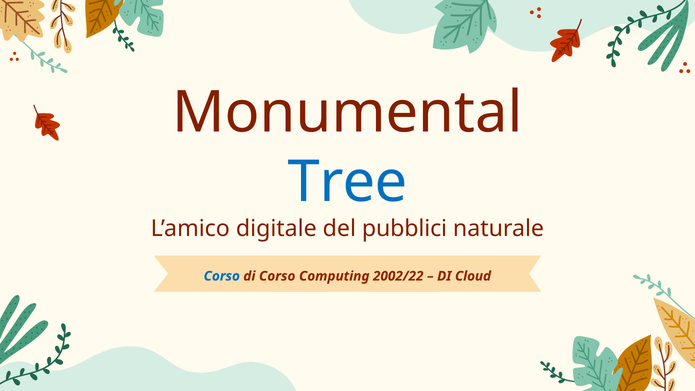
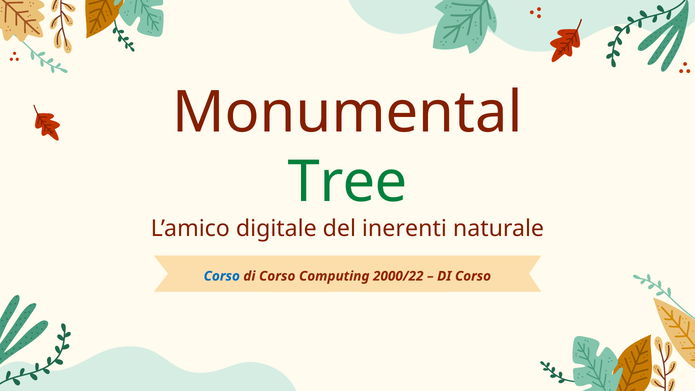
Tree colour: blue -> green (348, 182)
pubblici: pubblici -> inerenti (404, 228)
2002/22: 2002/22 -> 2000/22 (398, 276)
Cloud: Cloud -> Corso (473, 276)
